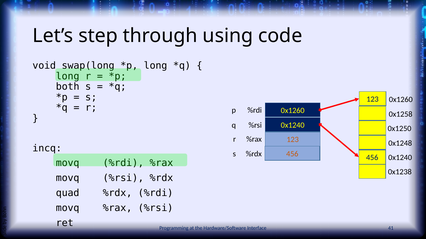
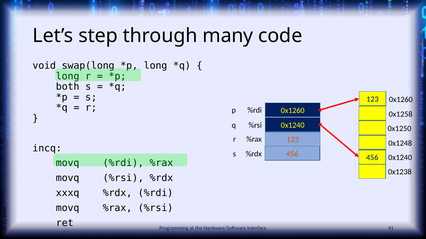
using: using -> many (228, 36)
quad: quad -> xxxq (68, 193)
